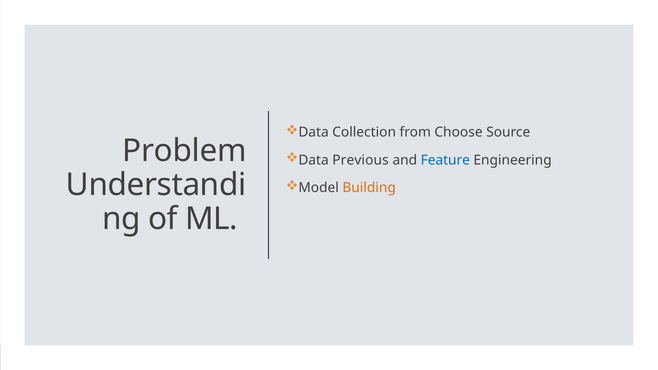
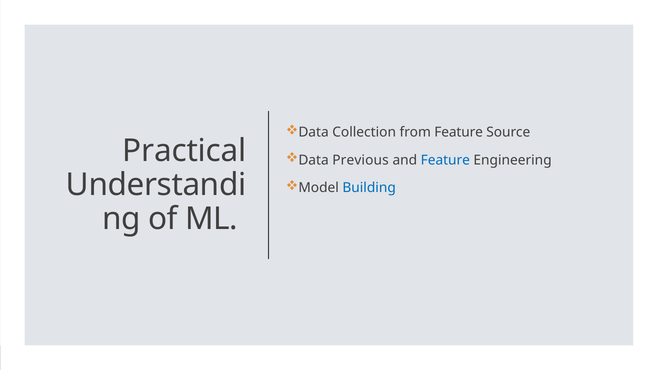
from Choose: Choose -> Feature (459, 132)
Problem: Problem -> Practical (184, 151)
Building colour: orange -> blue (369, 188)
